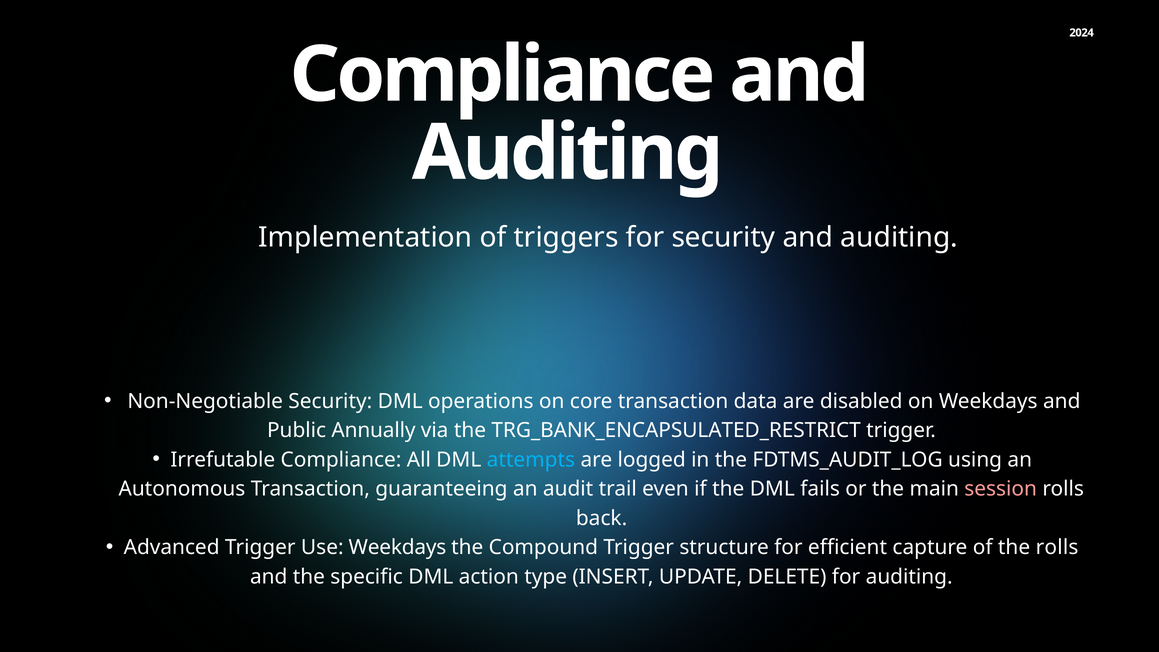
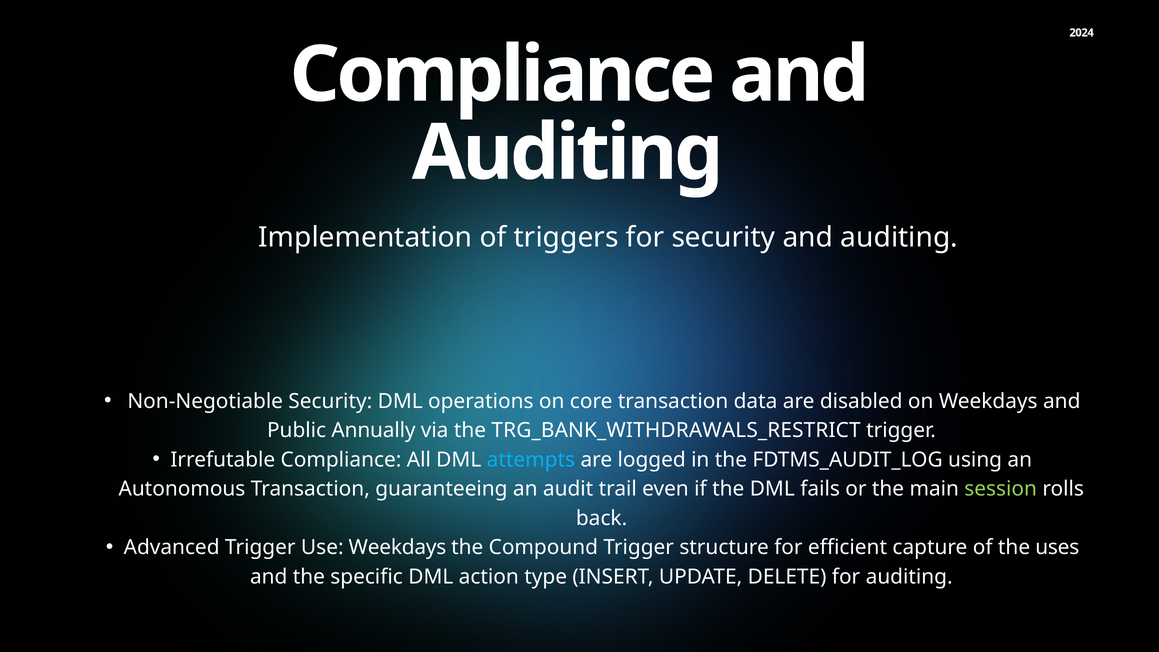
TRG_BANK_ENCAPSULATED_RESTRICT: TRG_BANK_ENCAPSULATED_RESTRICT -> TRG_BANK_WITHDRAWALS_RESTRICT (676, 430)
session colour: pink -> light green (1001, 489)
the rolls: rolls -> uses (1057, 547)
